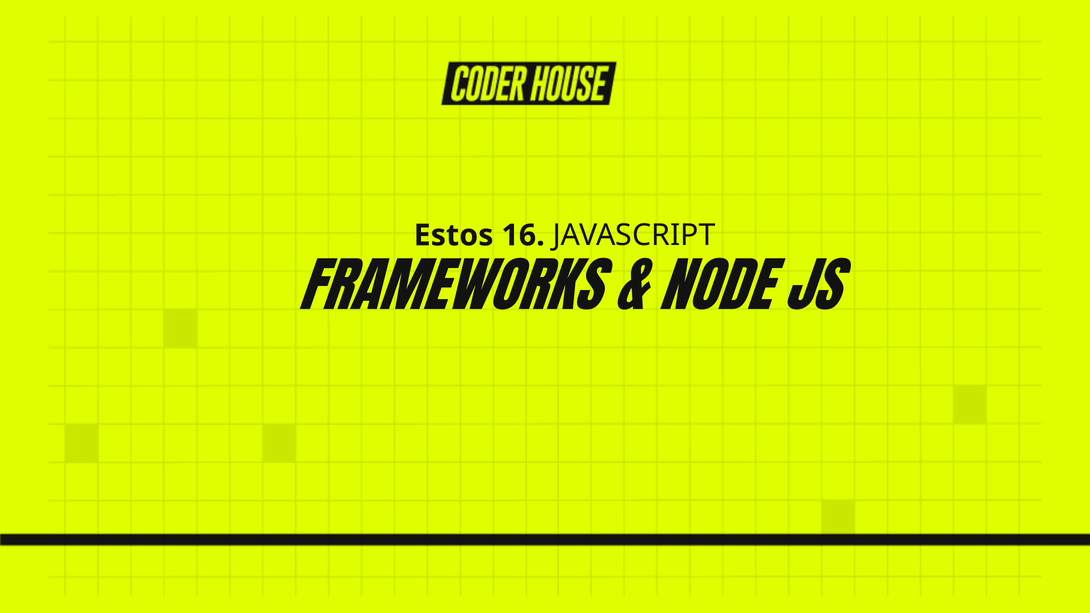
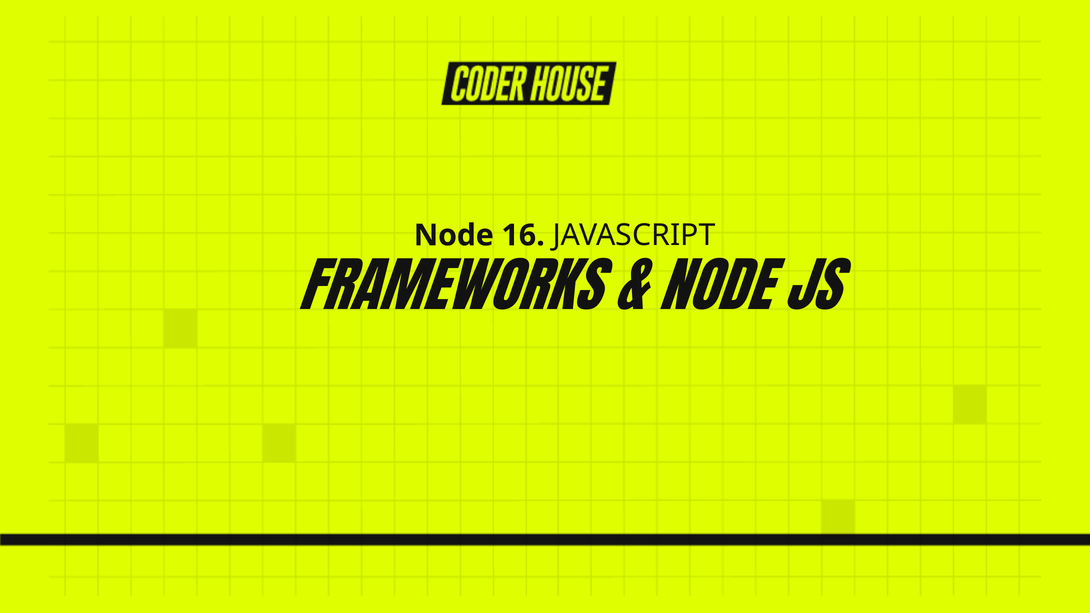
Estos: Estos -> Node (454, 235)
